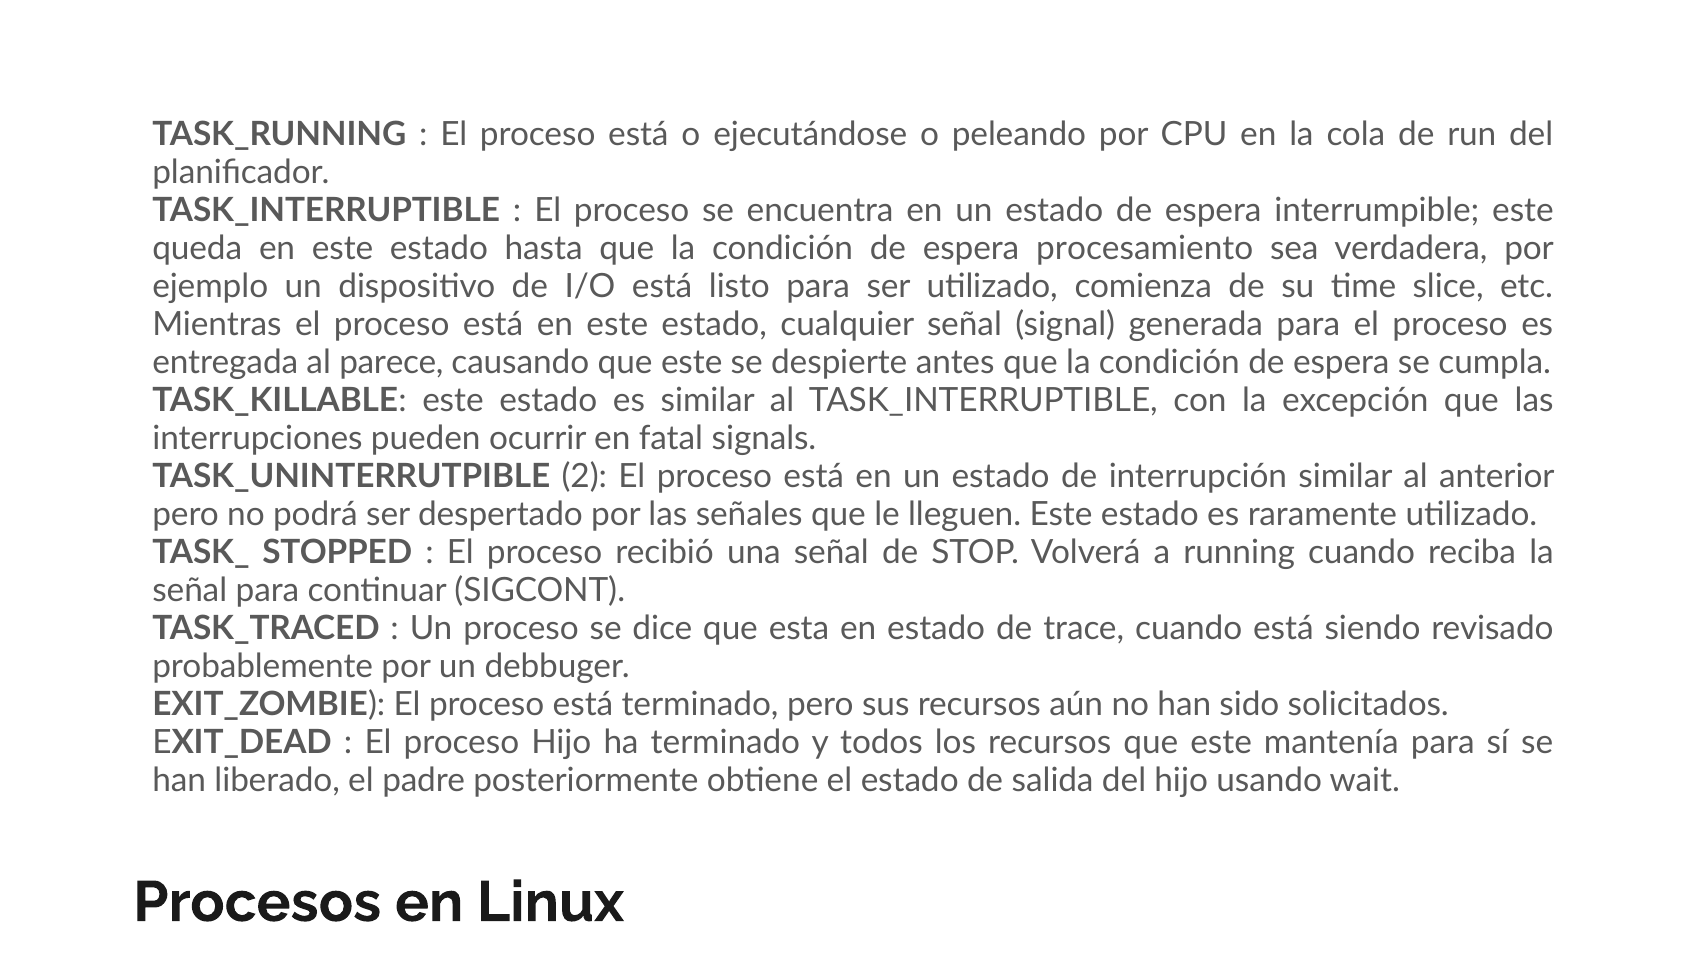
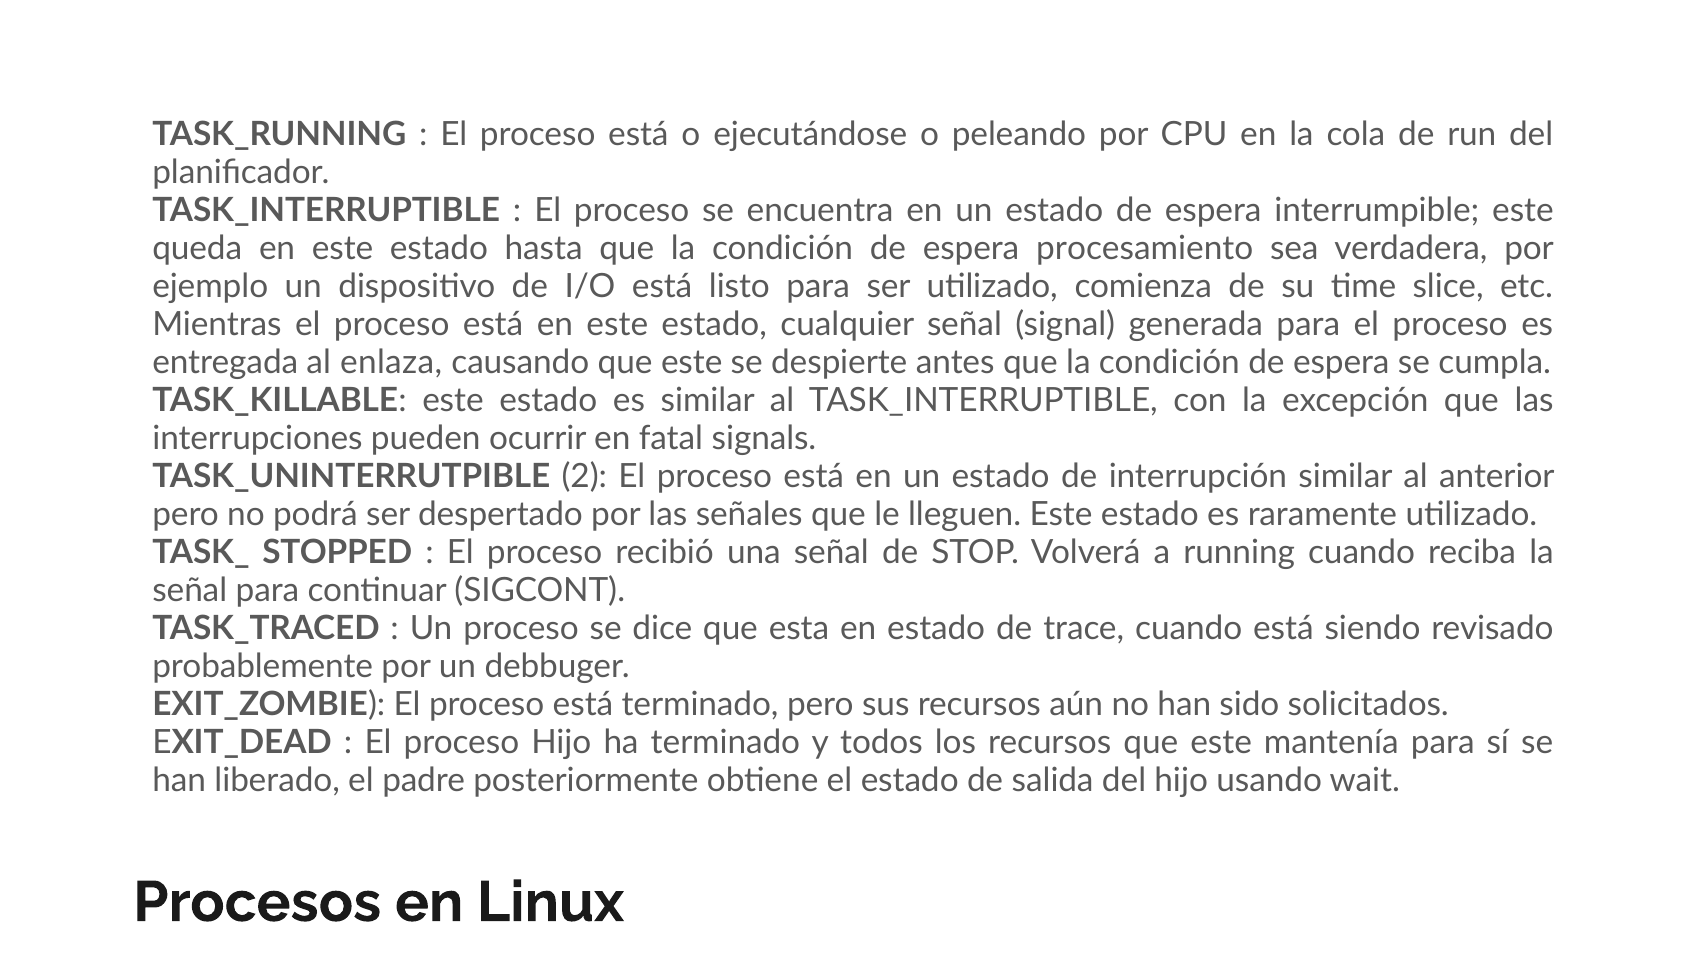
parece: parece -> enlaza (391, 362)
